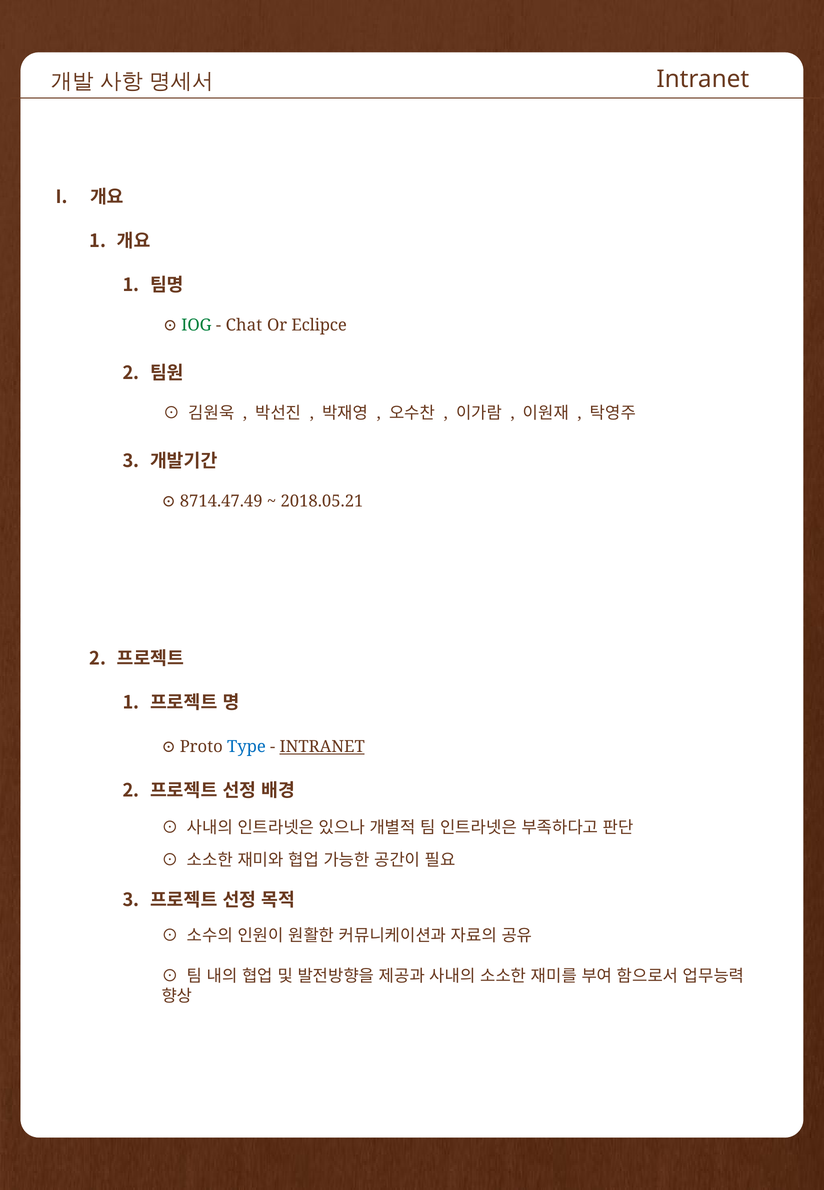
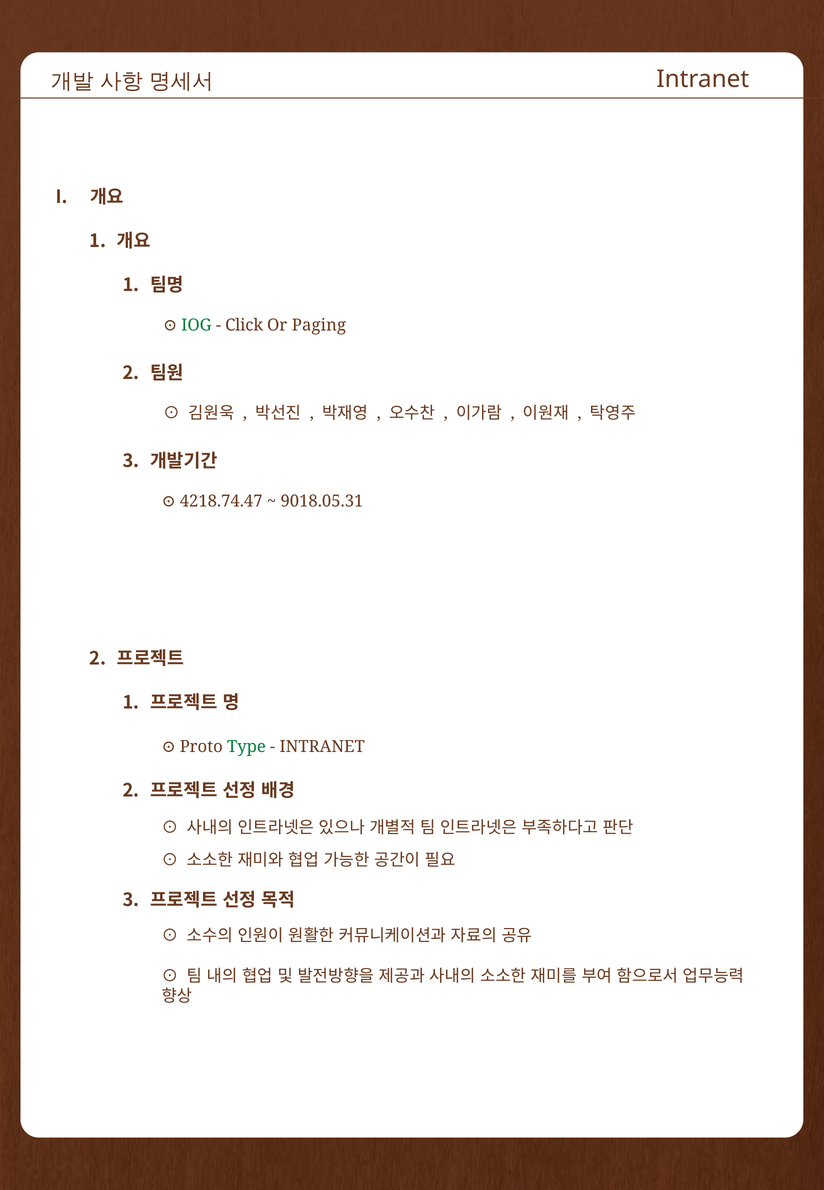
Chat: Chat -> Click (244, 325)
Eclipce: Eclipce -> Paging (319, 325)
8714.47.49: 8714.47.49 -> 4218.74.47 (221, 501)
2018.05.21: 2018.05.21 -> 9018.05.31 (322, 501)
Type colour: blue -> green (246, 747)
INTRANET underline: present -> none (322, 747)
